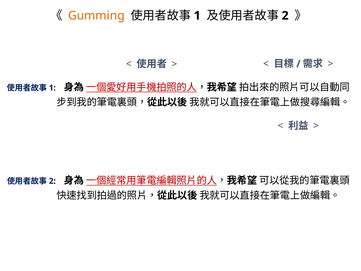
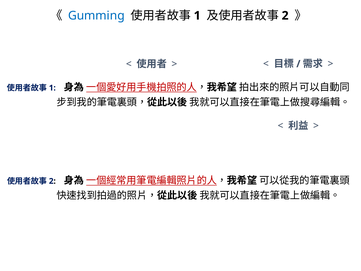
Gumming colour: orange -> blue (96, 16)
